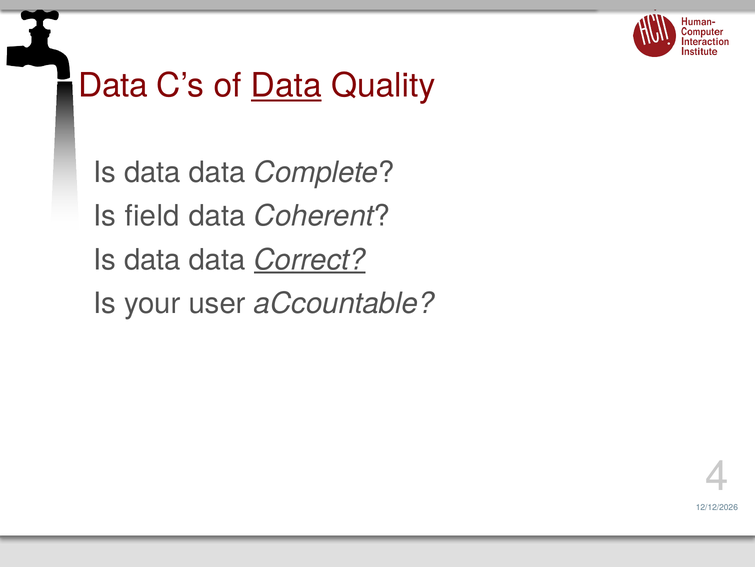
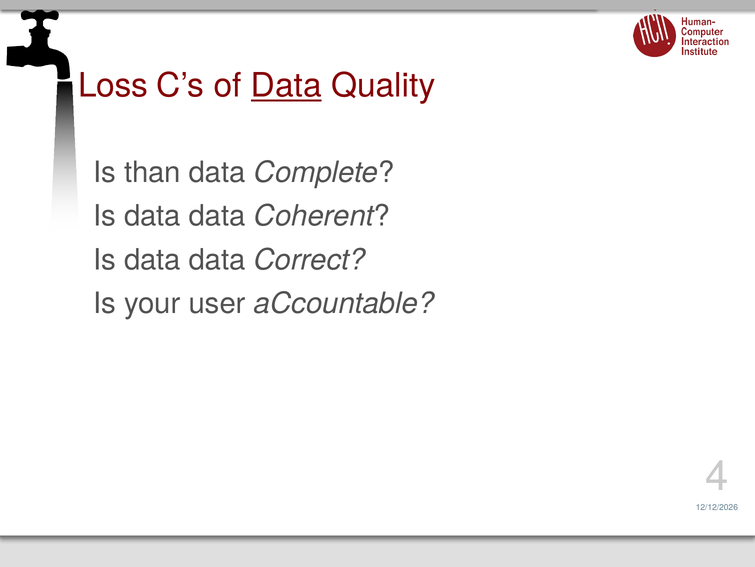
Data: Data -> Loss (113, 86)
data: data -> than (152, 172)
field: field -> data (152, 216)
Correct underline: present -> none (310, 259)
